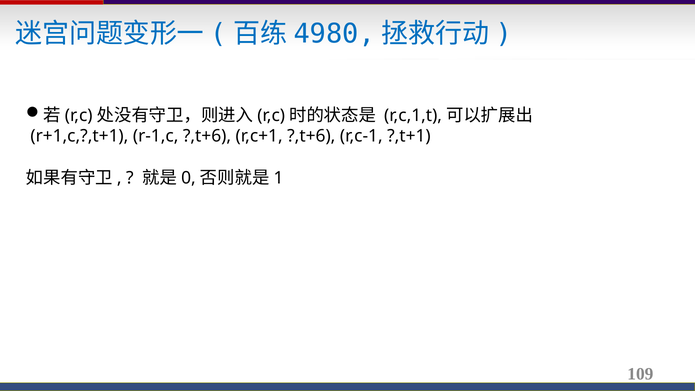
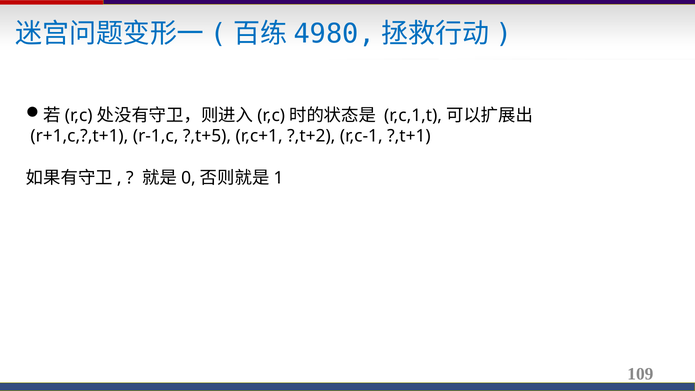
r-1,c ?,t+6: ?,t+6 -> ?,t+5 (207, 136)
r,c+1 ?,t+6: ?,t+6 -> ?,t+2 (311, 136)
